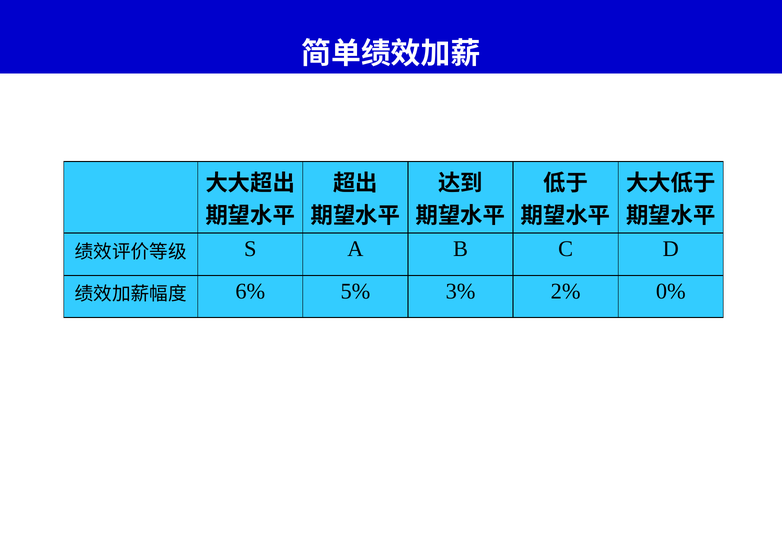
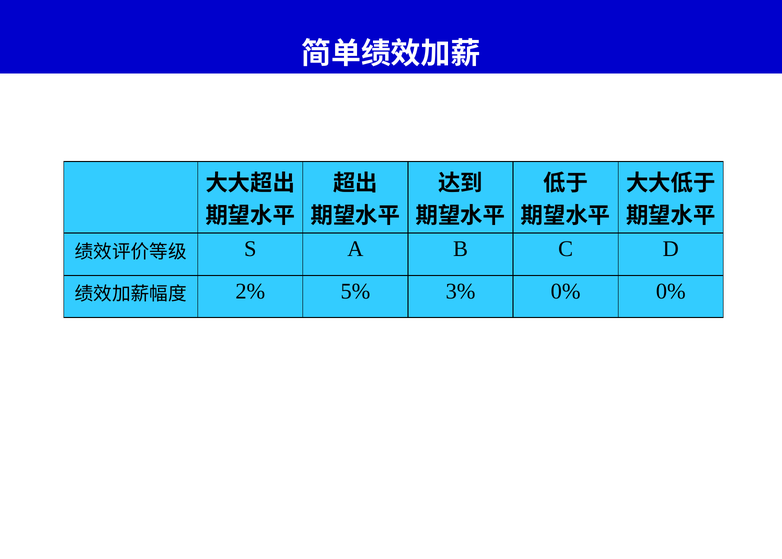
6%: 6% -> 2% (250, 291)
3% 2%: 2% -> 0% (566, 291)
